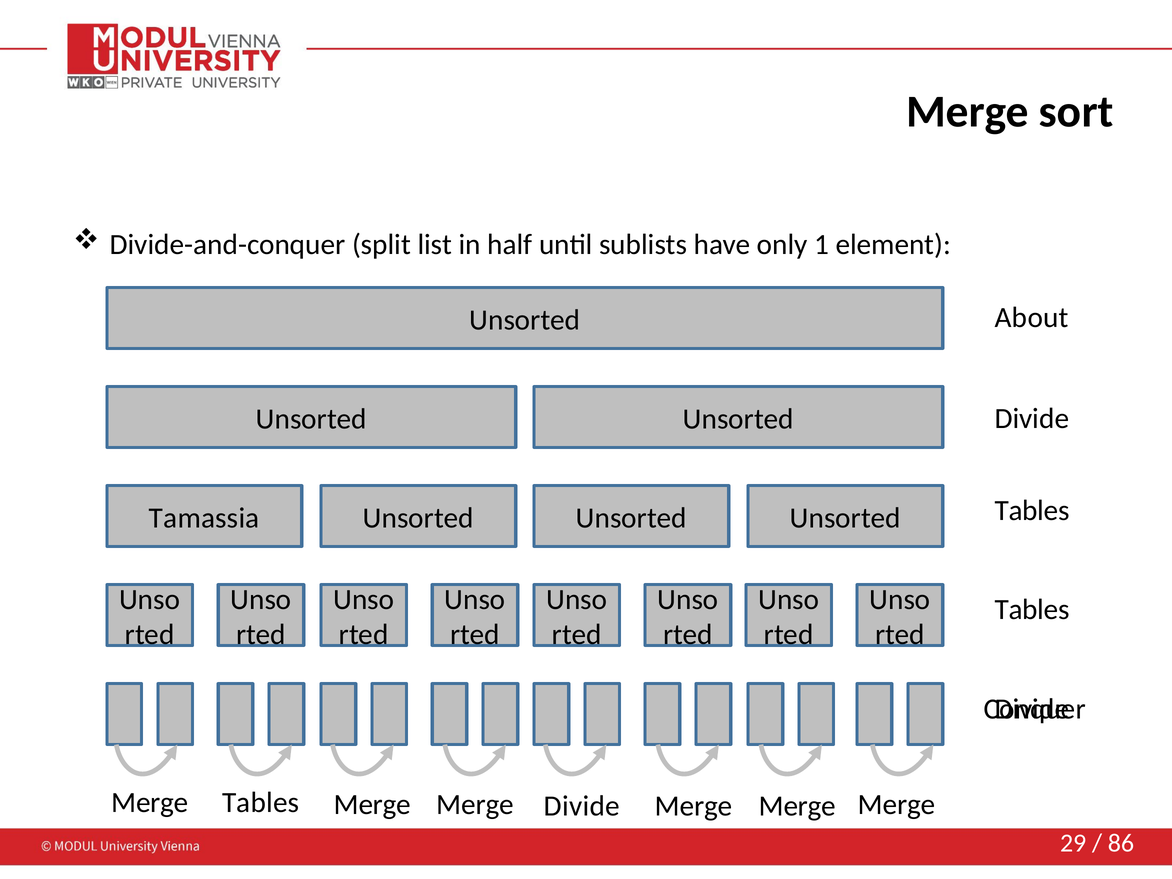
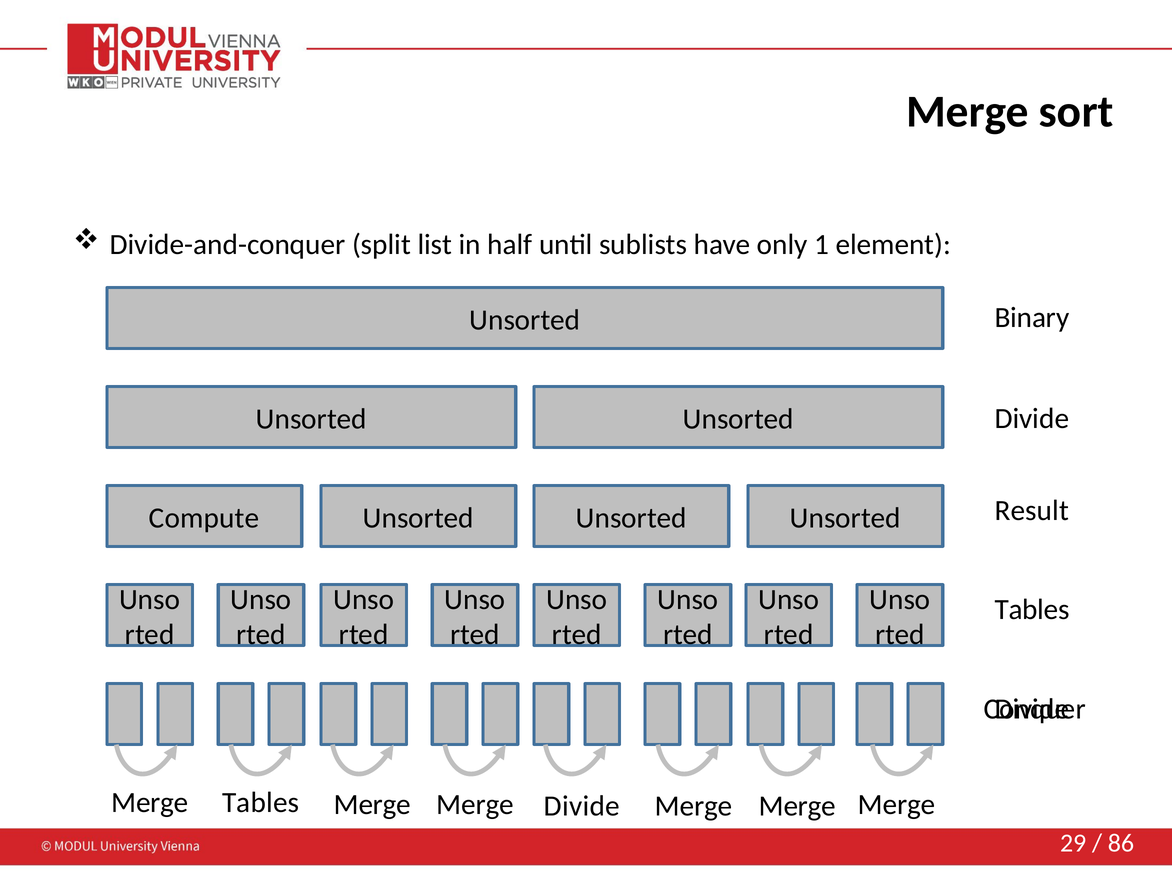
About: About -> Binary (1032, 317)
Tables: Tables -> Result (1032, 511)
Tamassia: Tamassia -> Compute (204, 518)
